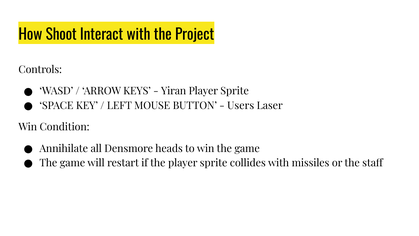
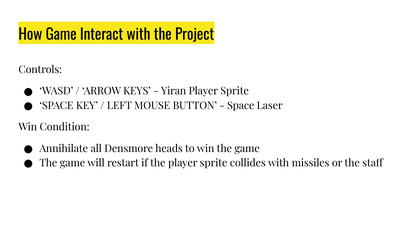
How Shoot: Shoot -> Game (61, 35)
Users: Users -> Space (241, 106)
